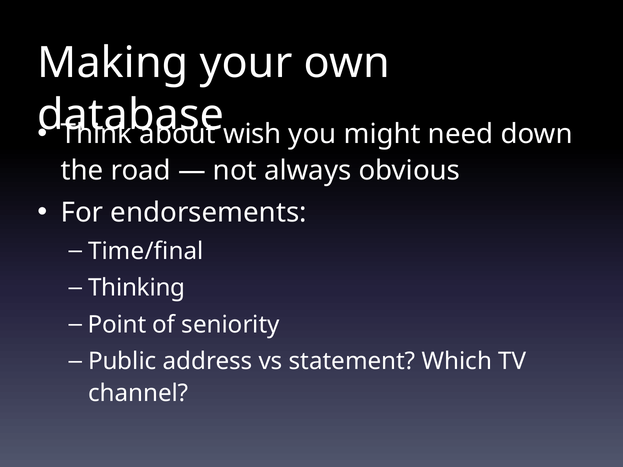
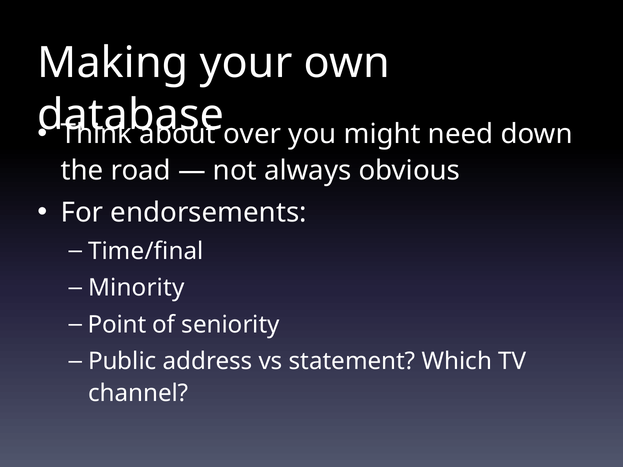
wish: wish -> over (252, 134)
Thinking: Thinking -> Minority (136, 288)
